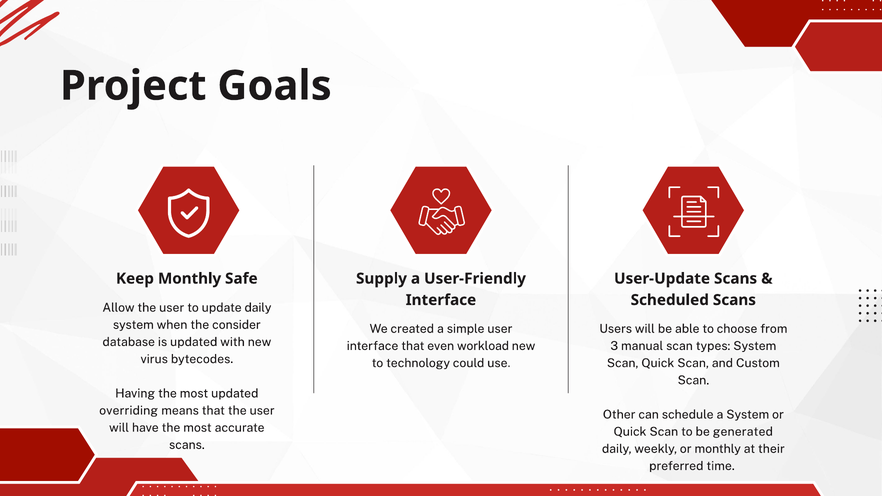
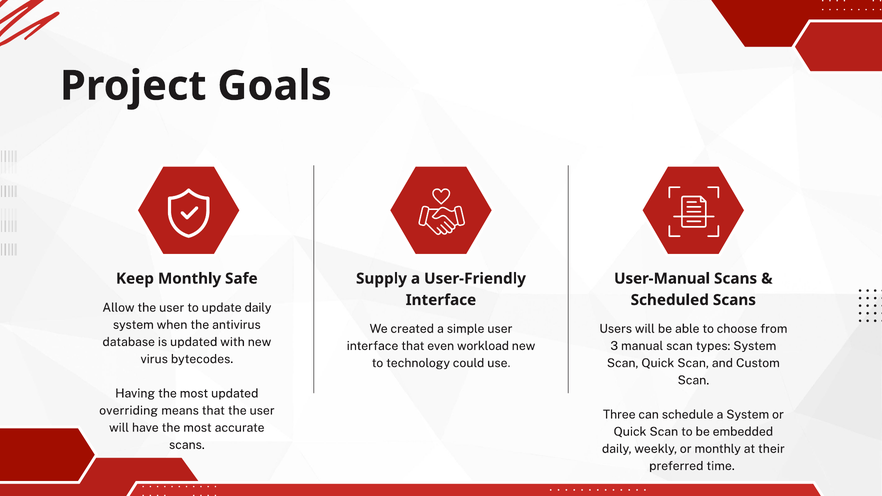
User-Update: User-Update -> User-Manual (662, 279)
consider: consider -> antivirus (236, 325)
Other: Other -> Three (619, 415)
generated: generated -> embedded (743, 432)
